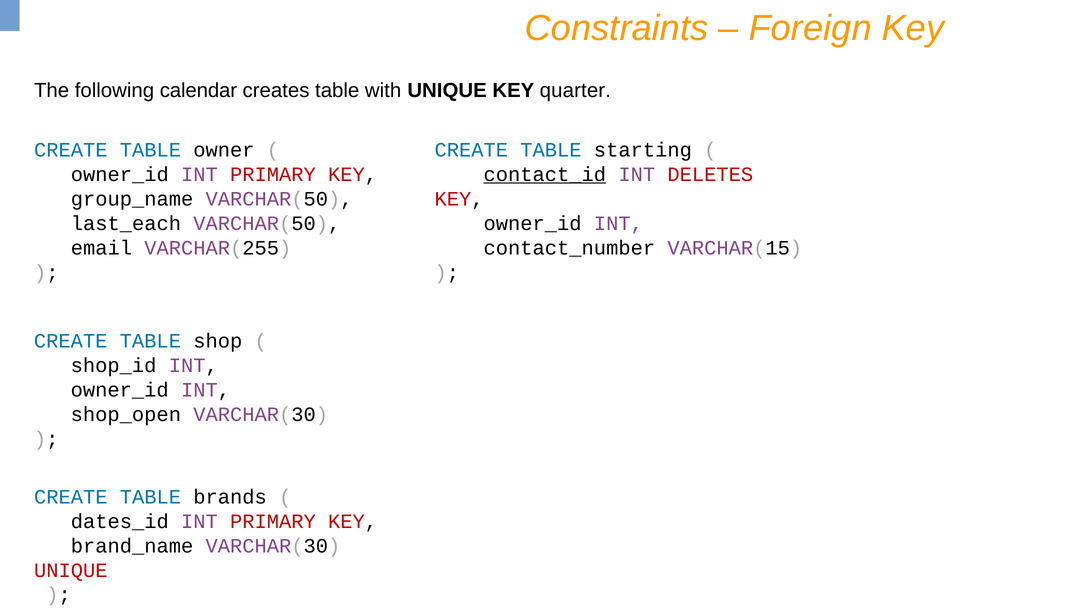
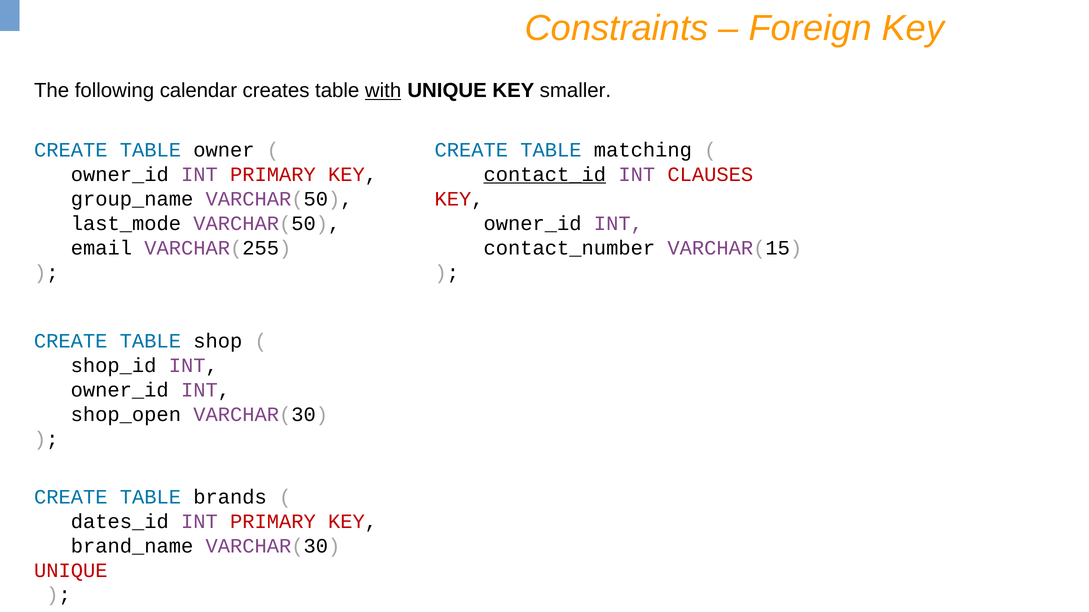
with underline: none -> present (383, 91)
quarter: quarter -> smaller (575, 91)
starting: starting -> matching (643, 150)
DELETES: DELETES -> CLAUSES (710, 175)
last_each: last_each -> last_mode (126, 224)
